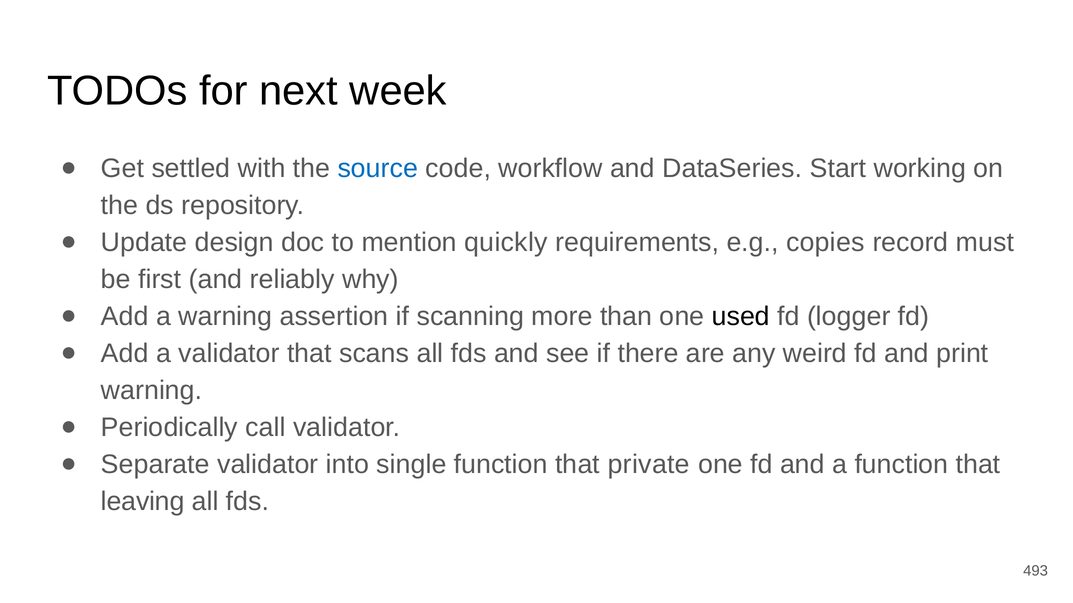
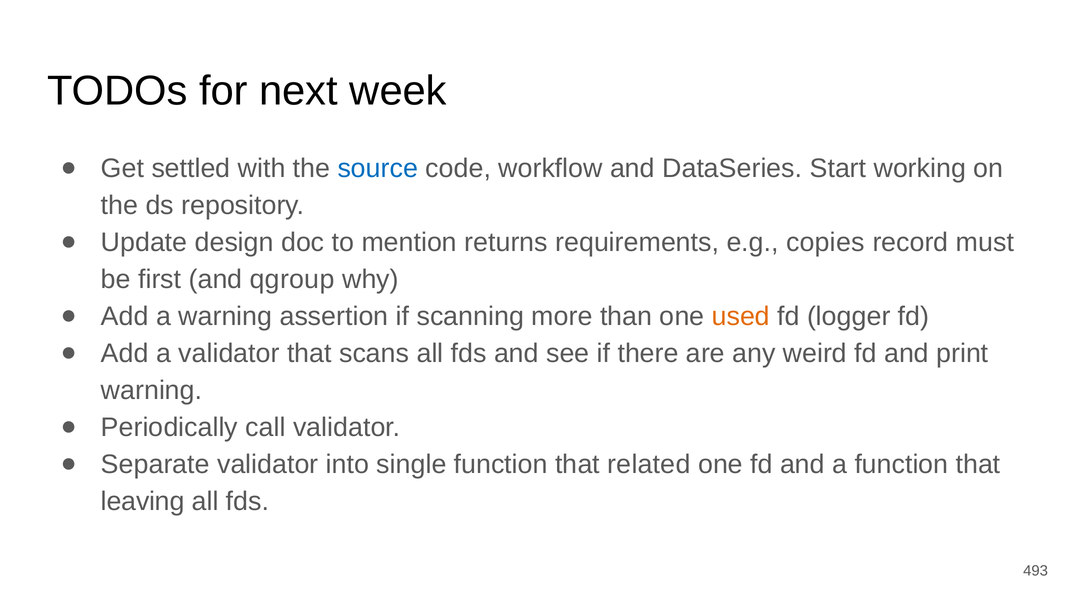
quickly: quickly -> returns (506, 243)
reliably: reliably -> qgroup (292, 280)
used colour: black -> orange (741, 317)
private: private -> related (649, 465)
